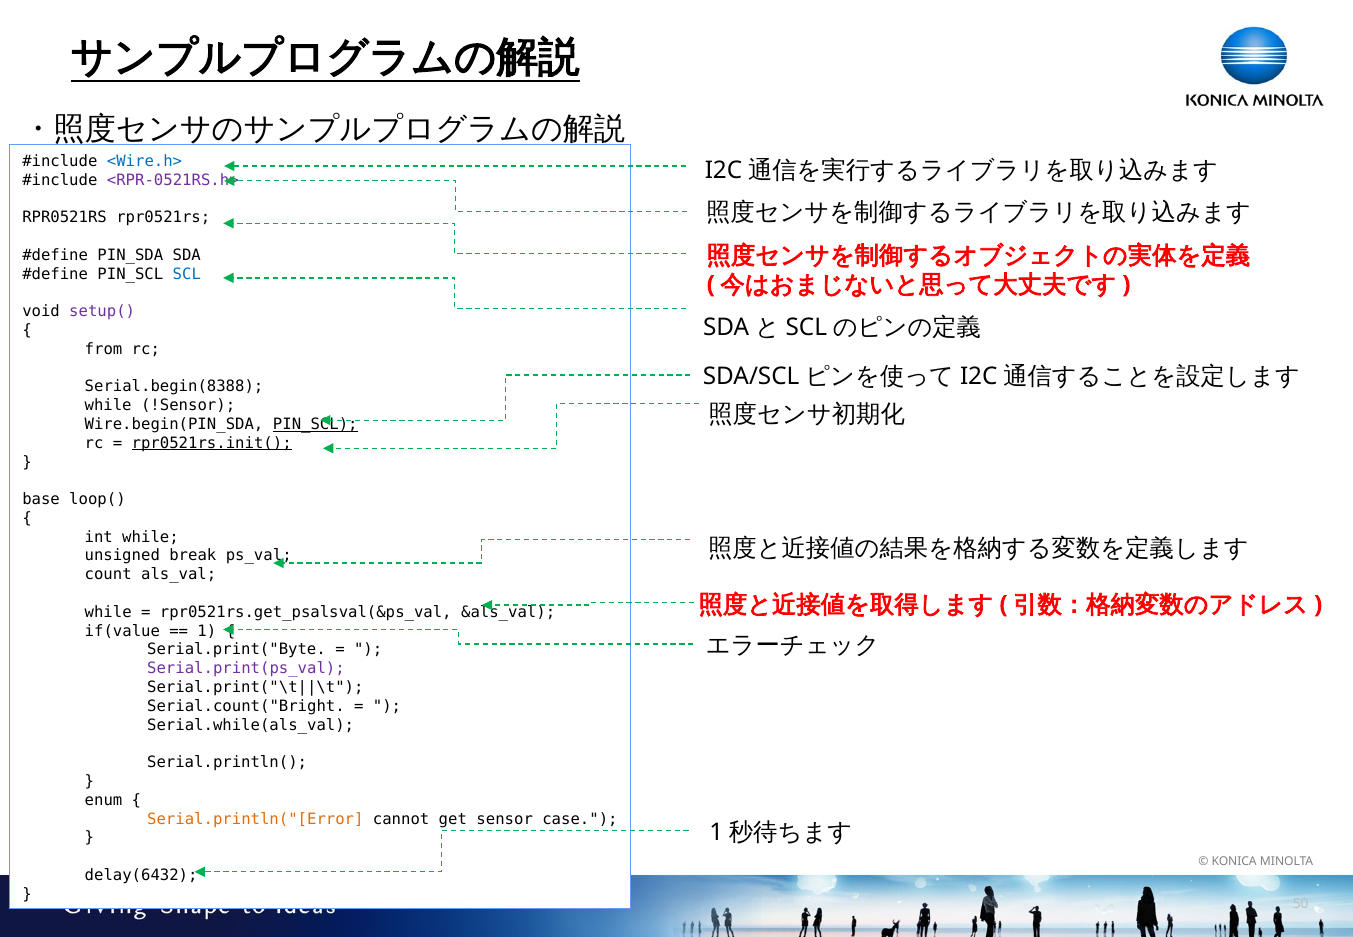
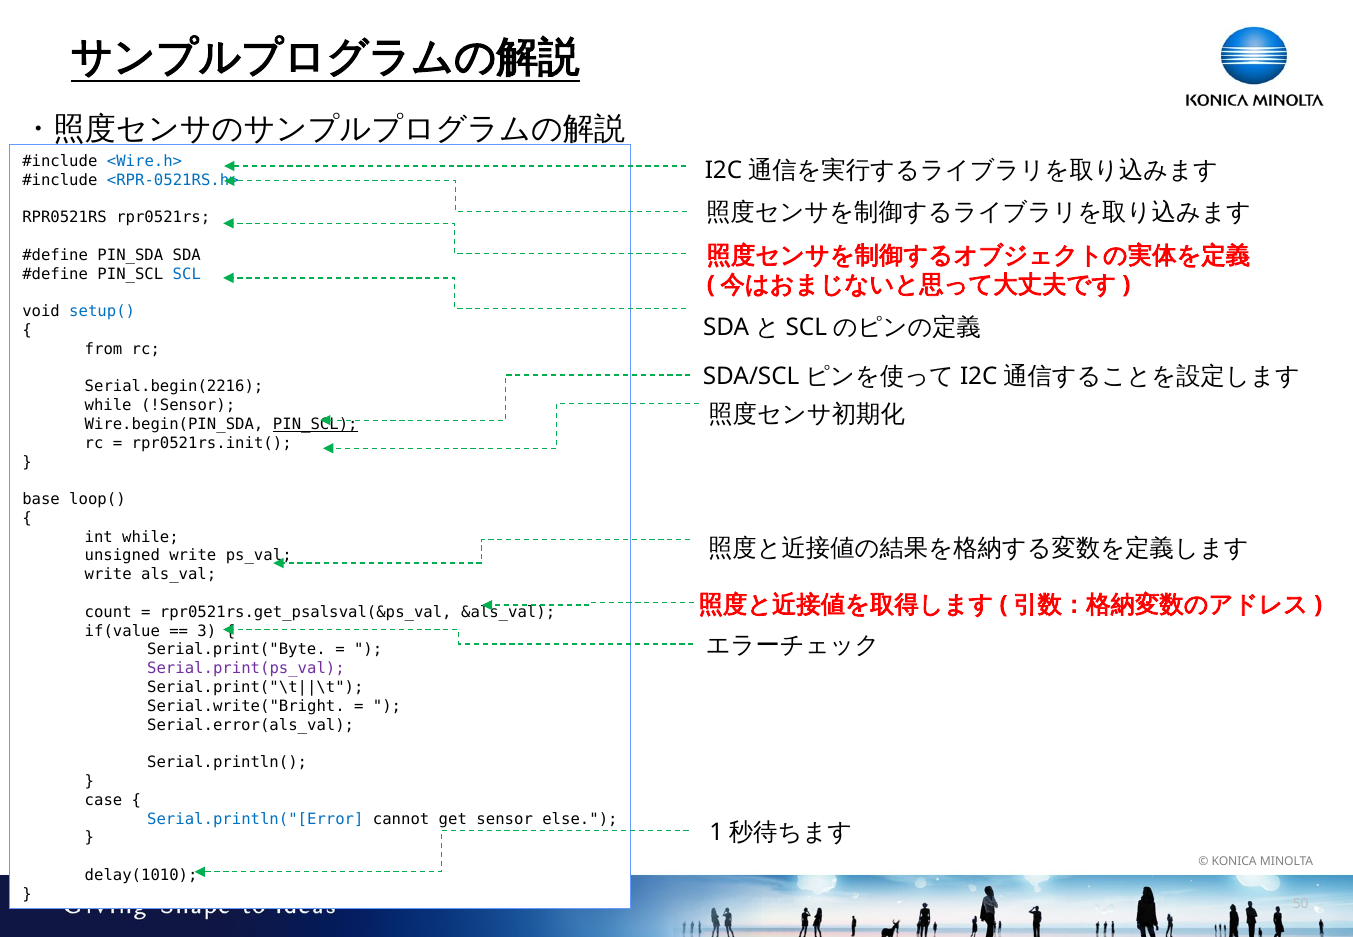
<RPR-0521RS.h> colour: purple -> blue (173, 180)
setup( colour: purple -> blue (102, 311)
Serial.begin(8388: Serial.begin(8388 -> Serial.begin(2216 (174, 387)
rpr0521rs.init( underline: present -> none (212, 443)
unsigned break: break -> write (193, 556)
count: count -> write (108, 574)
while: while -> count (108, 612)
1: 1 -> 3 (207, 631)
Serial.count("Bright: Serial.count("Bright -> Serial.write("Bright (246, 706)
Serial.while(als_val: Serial.while(als_val -> Serial.error(als_val (251, 725)
enum: enum -> case (104, 800)
Serial.println("[Error colour: orange -> blue (255, 819)
case: case -> else (580, 819)
delay(6432: delay(6432 -> delay(1010 (141, 875)
